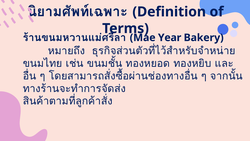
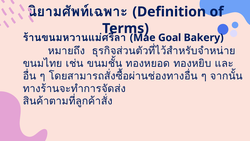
Year: Year -> Goal (170, 38)
